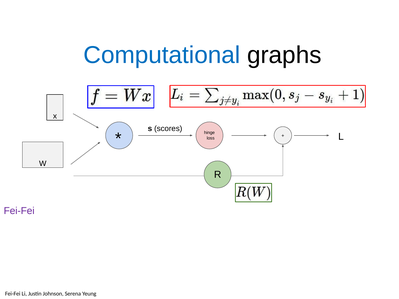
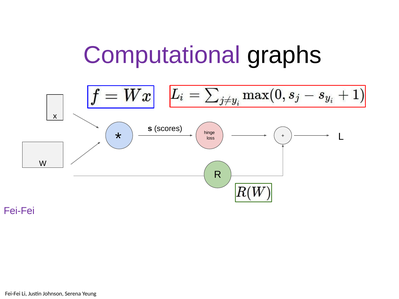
Computational colour: blue -> purple (162, 55)
